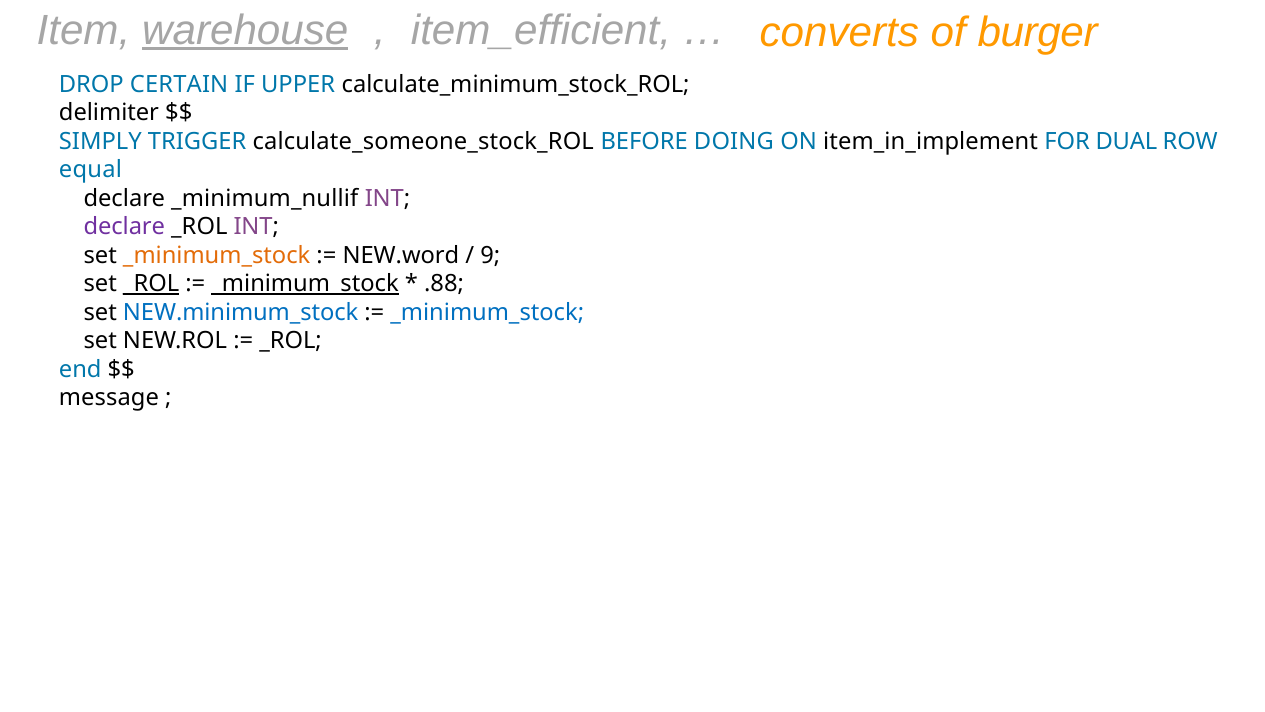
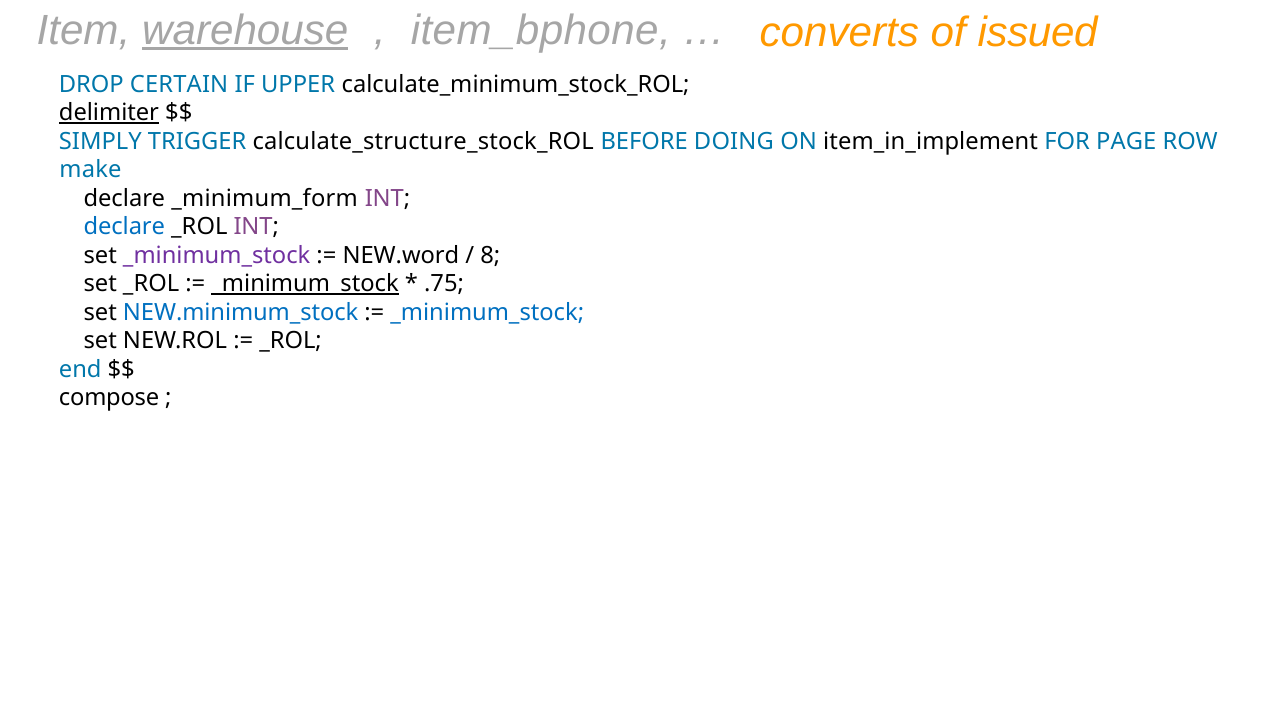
item_efficient: item_efficient -> item_bphone (541, 30)
burger: burger -> issued (1038, 33)
delimiter underline: none -> present (109, 113)
calculate_someone_stock_ROL: calculate_someone_stock_ROL -> calculate_structure_stock_ROL (423, 141)
DUAL: DUAL -> PAGE (1126, 141)
equal: equal -> make (90, 170)
_minimum_nullif: _minimum_nullif -> _minimum_form (265, 198)
declare colour: purple -> blue (124, 227)
_minimum_stock colour: orange -> purple (217, 255)
9: 9 -> 8 (490, 255)
_ROL underline: present -> none (151, 284)
.88: .88 -> .75 (444, 284)
message: message -> compose (109, 398)
